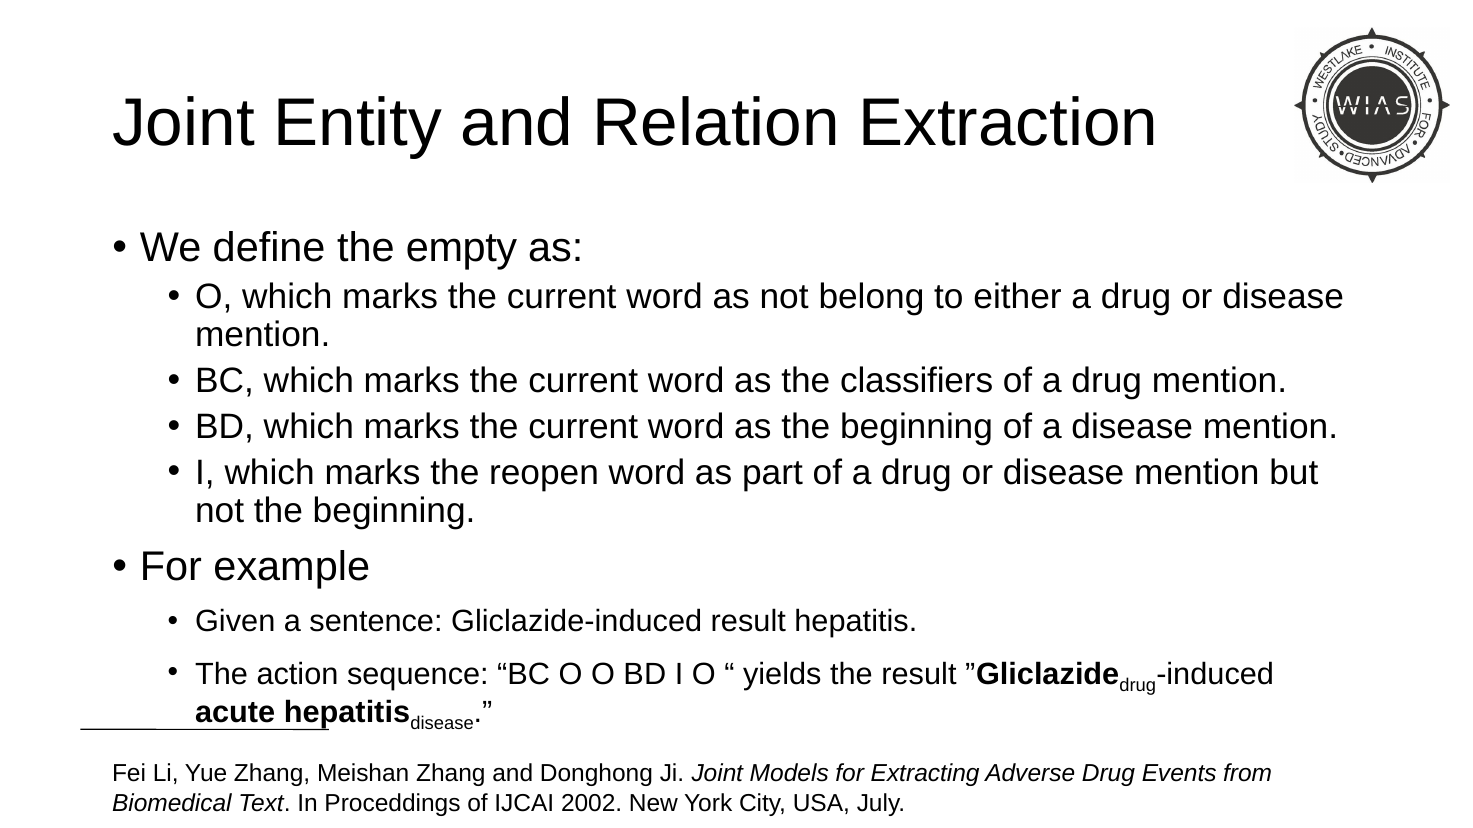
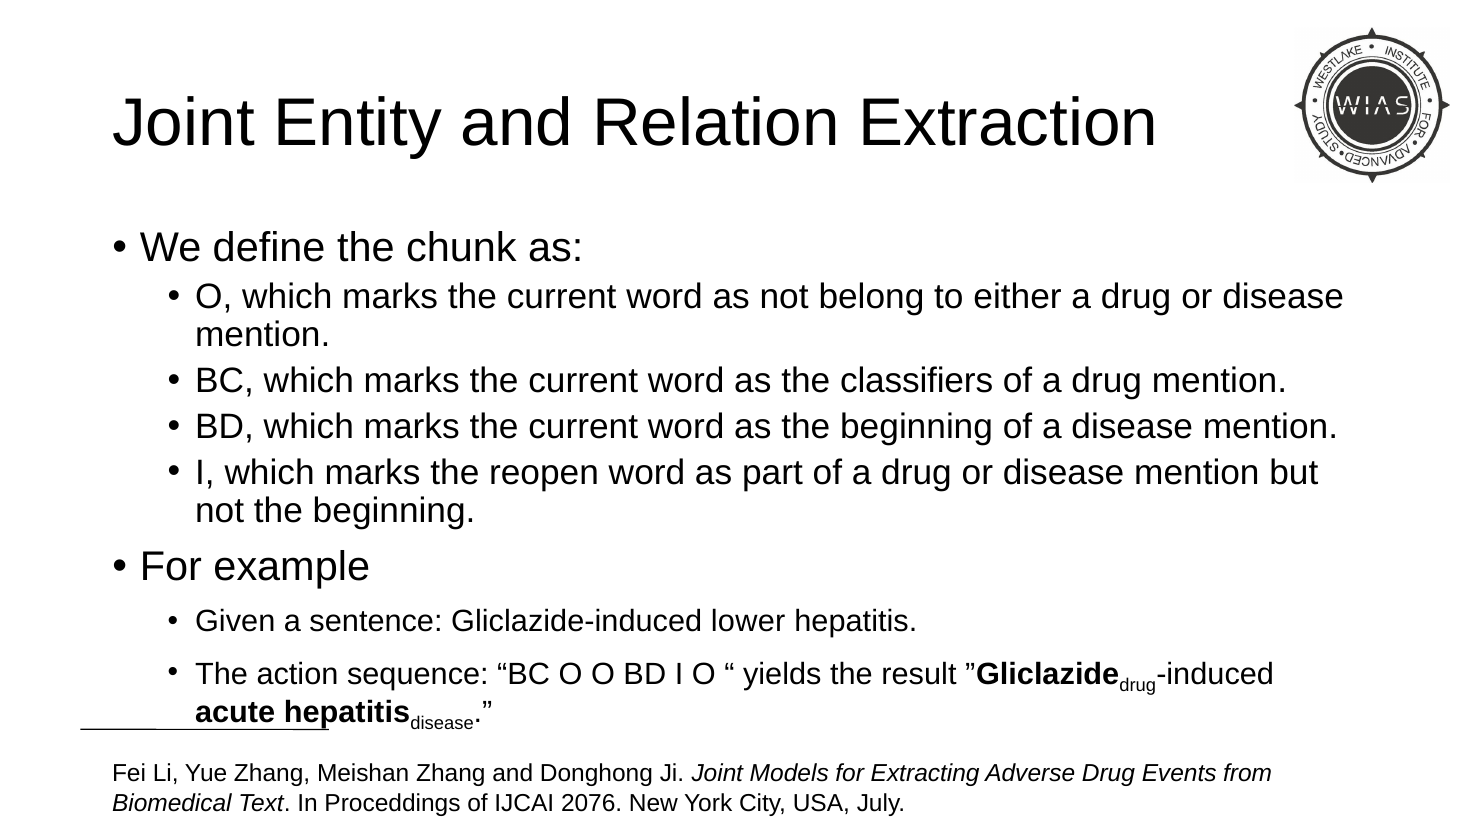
empty: empty -> chunk (461, 248)
Gliclazide-induced result: result -> lower (748, 622)
2002: 2002 -> 2076 (592, 804)
